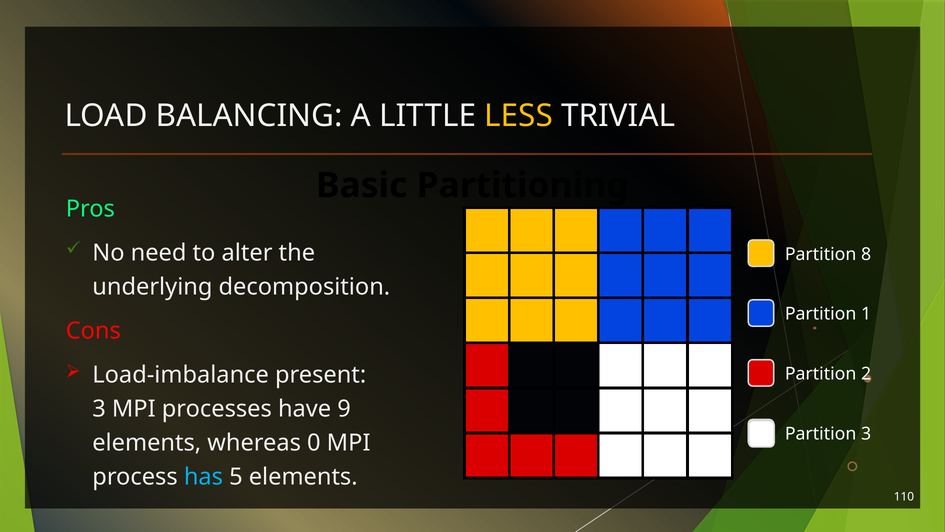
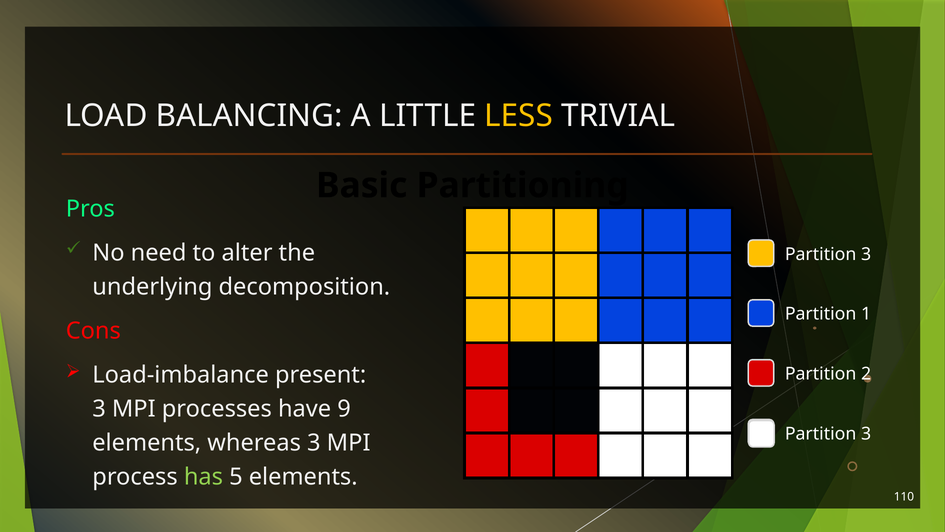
8: 8 -> 3 (866, 254)
whereas 0: 0 -> 3 (314, 443)
has colour: light blue -> light green (203, 477)
